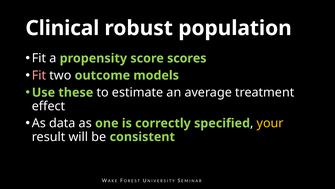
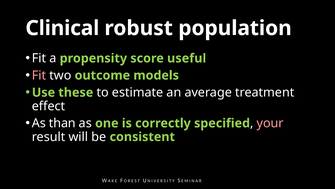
scores: scores -> useful (187, 58)
data: data -> than (62, 123)
your colour: yellow -> pink (270, 123)
